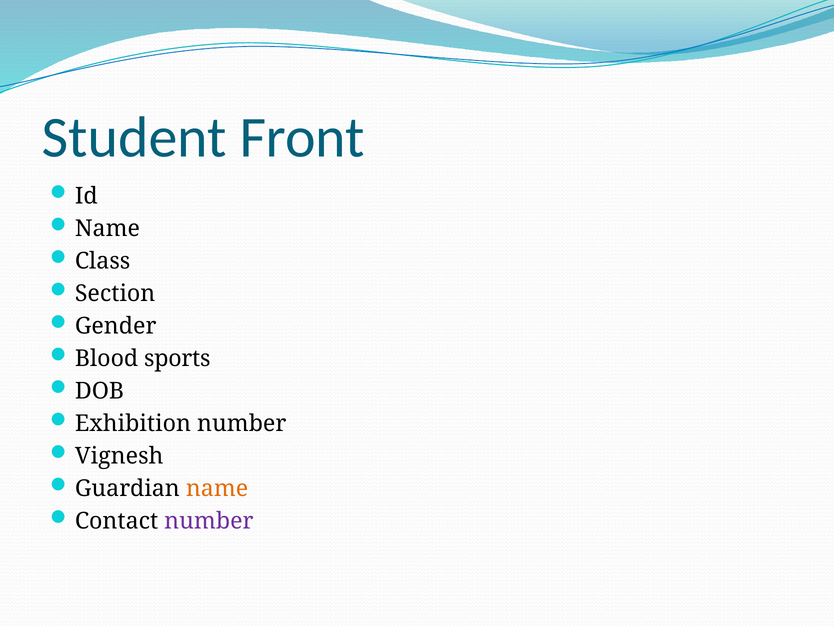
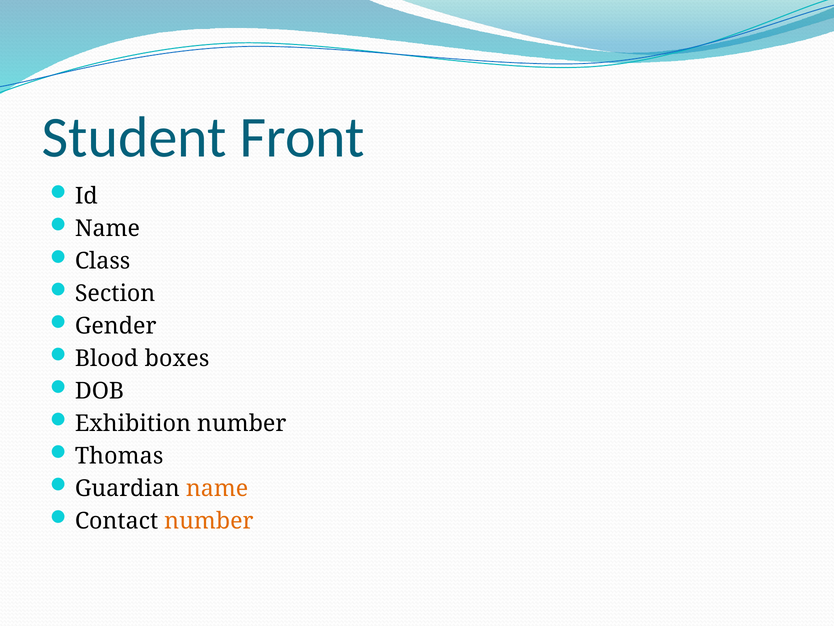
sports: sports -> boxes (177, 358)
Vignesh: Vignesh -> Thomas (119, 456)
number colour: purple -> orange (209, 521)
